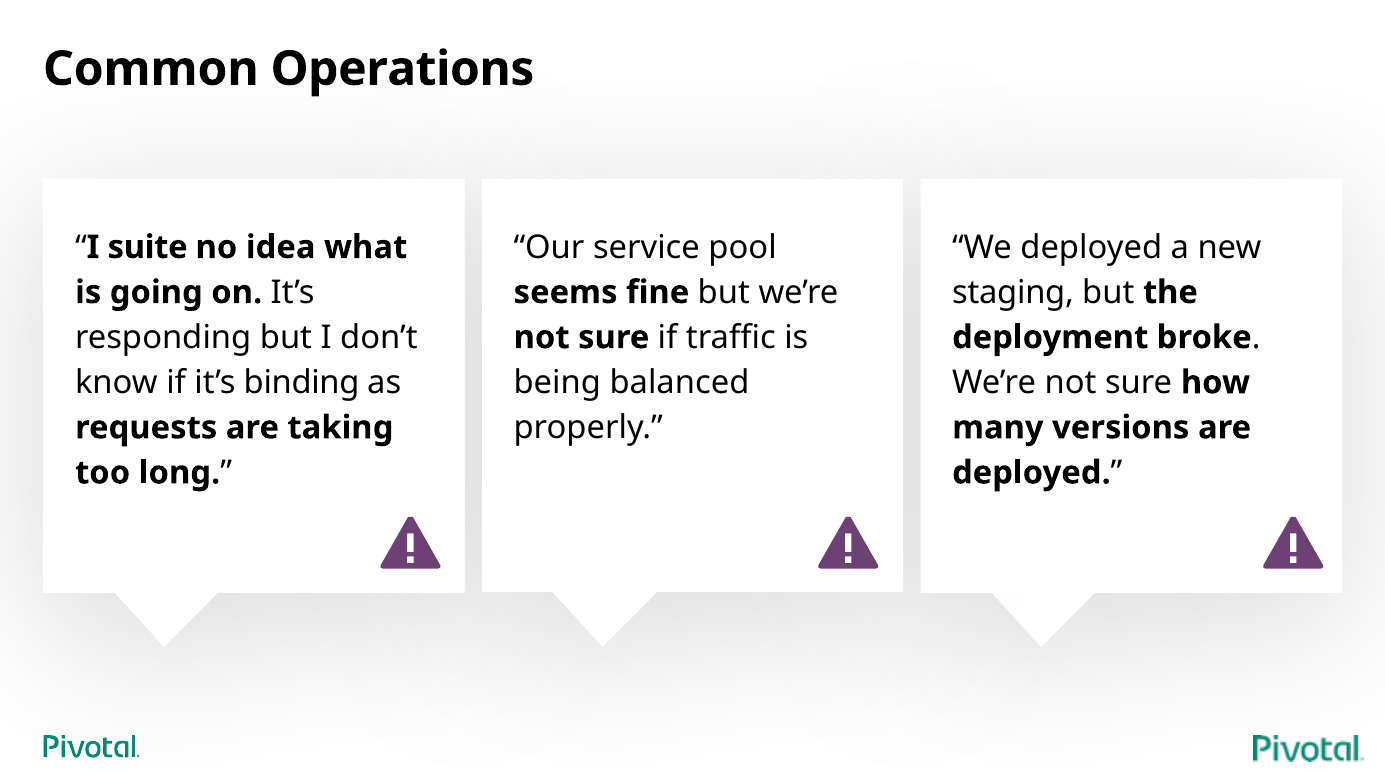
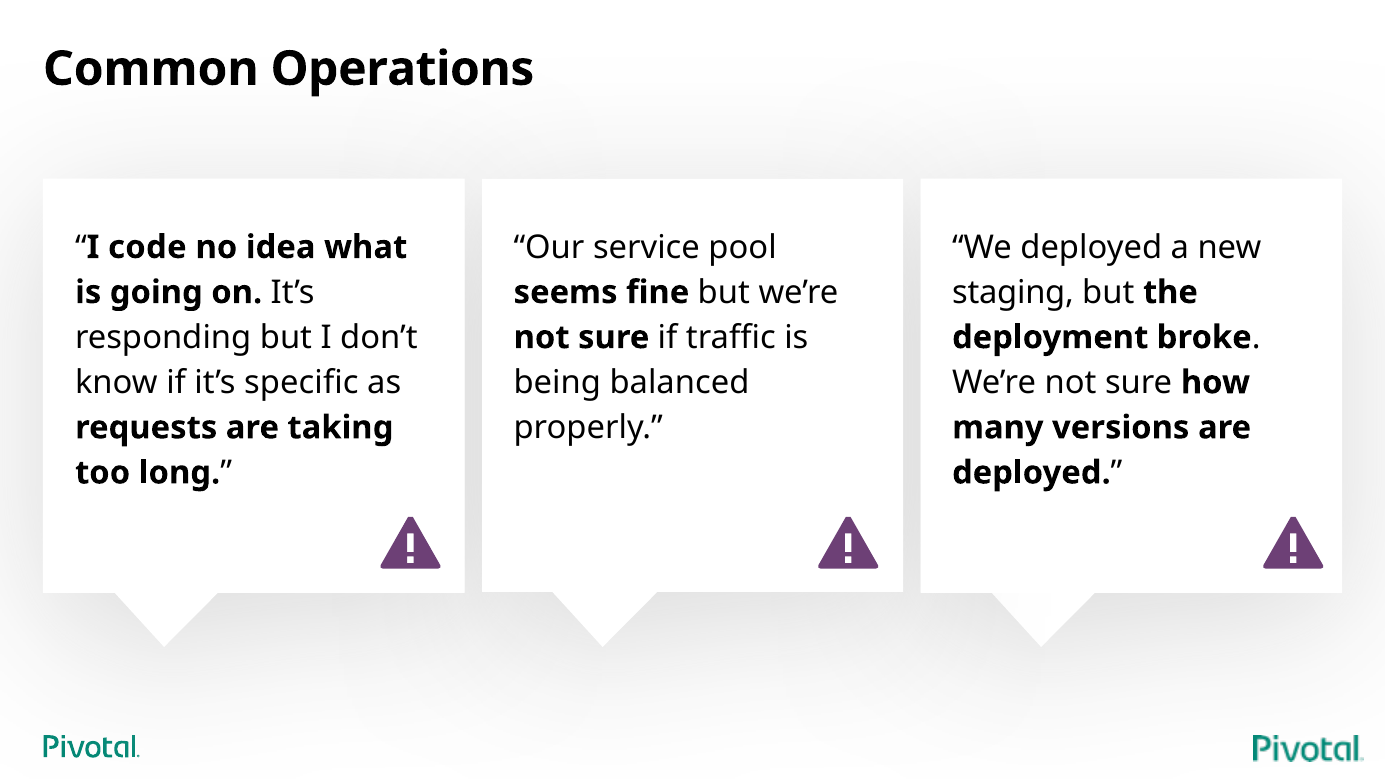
suite: suite -> code (147, 247)
binding: binding -> specific (301, 383)
